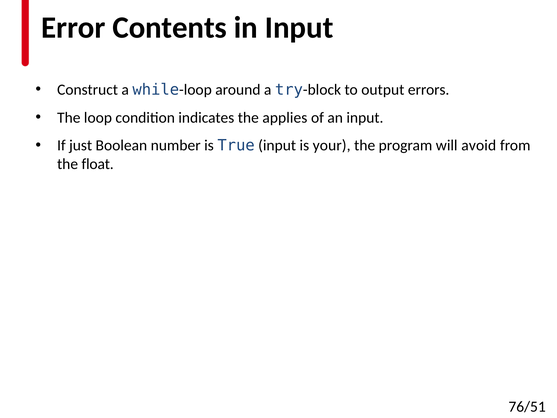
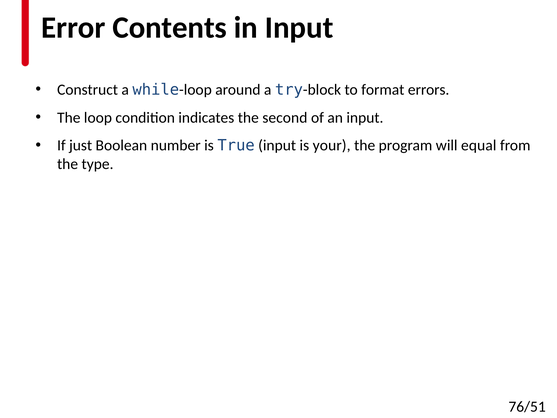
output: output -> format (383, 90)
applies: applies -> second (285, 118)
avoid: avoid -> equal (479, 145)
float: float -> type (98, 164)
